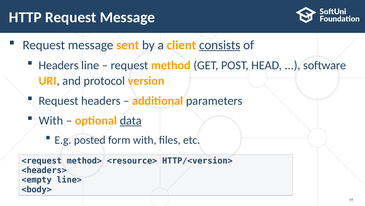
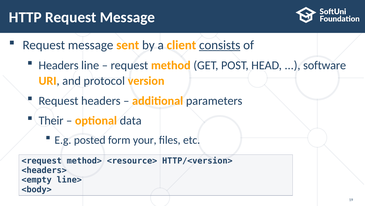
With: With -> Their (51, 120)
data underline: present -> none (131, 120)
form with: with -> your (145, 140)
